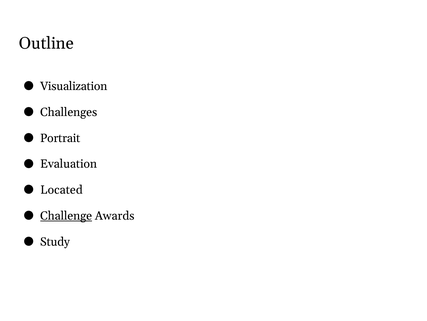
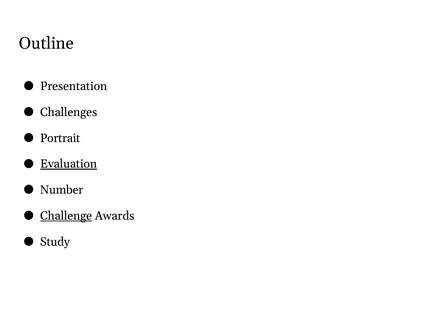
Visualization: Visualization -> Presentation (74, 86)
Evaluation underline: none -> present (69, 164)
Located: Located -> Number (62, 190)
